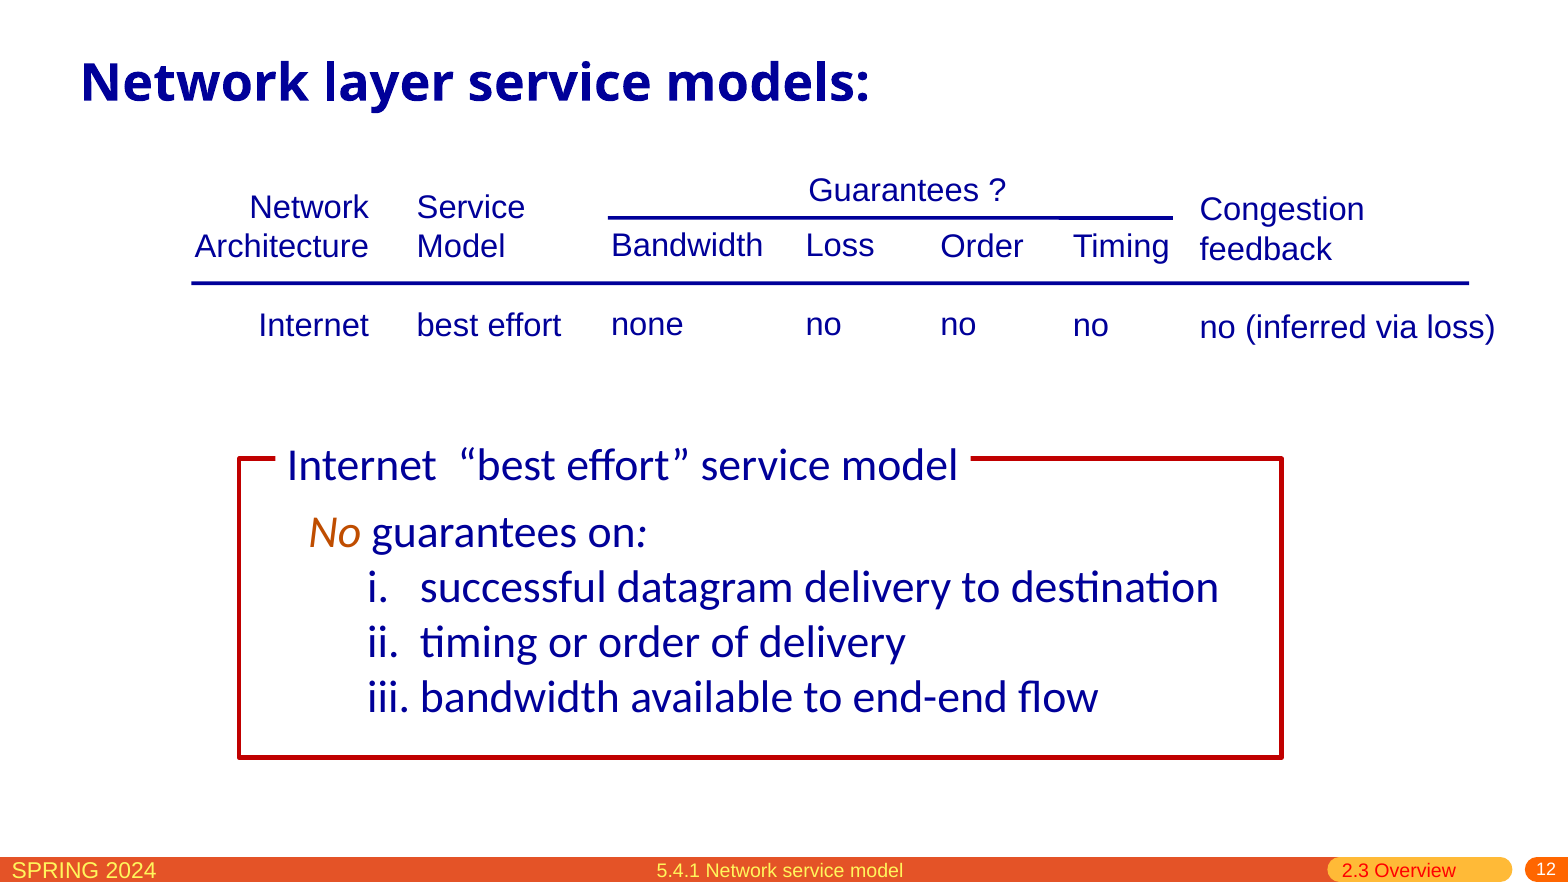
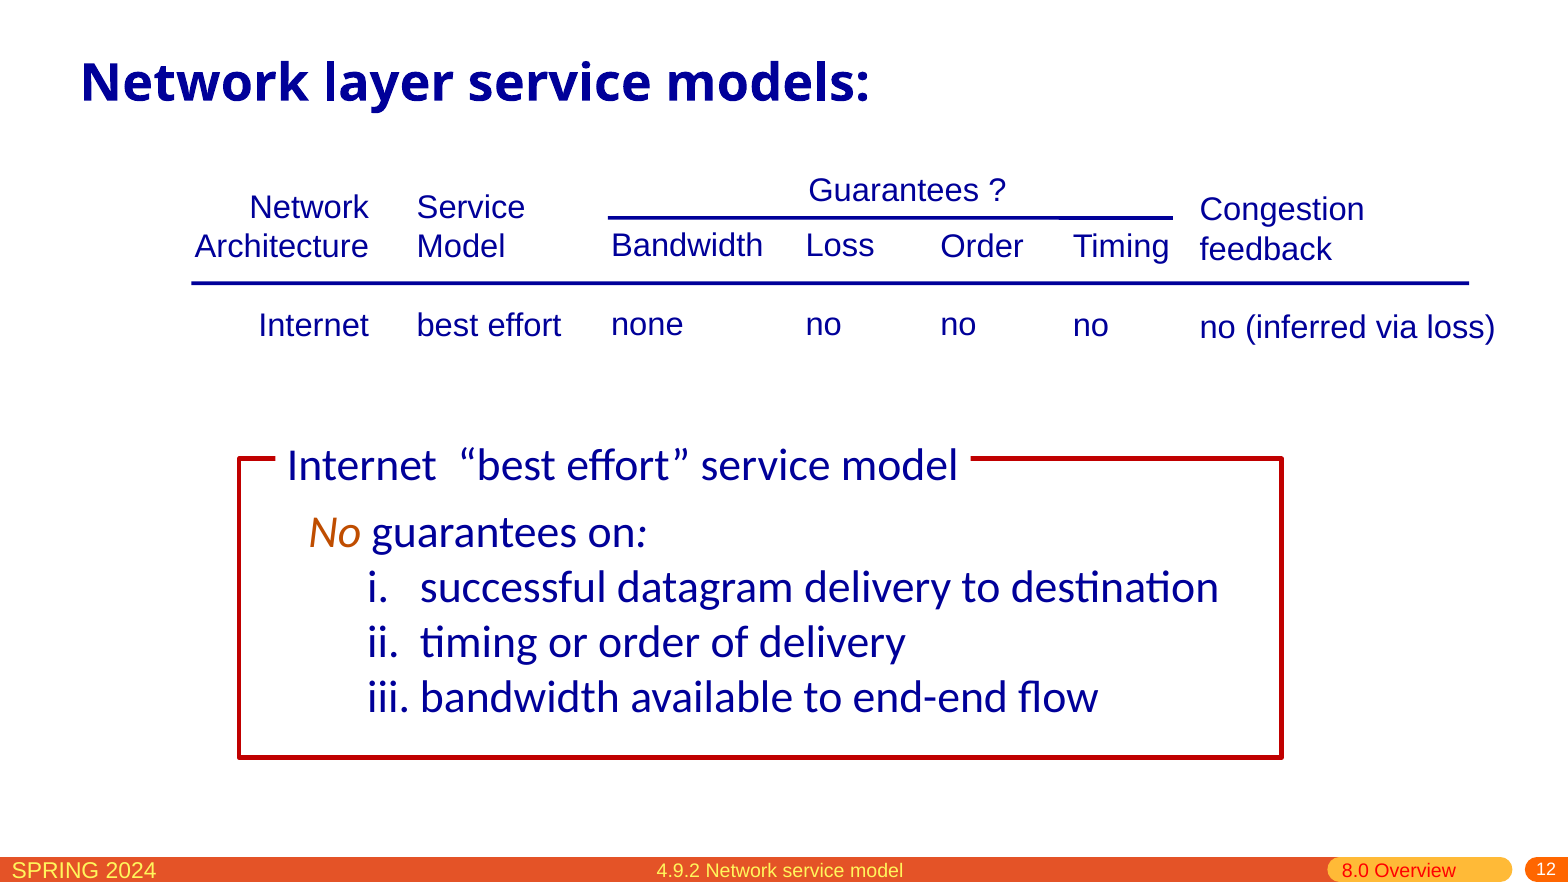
5.4.1: 5.4.1 -> 4.9.2 (678, 871)
2.3: 2.3 -> 8.0 (1355, 871)
